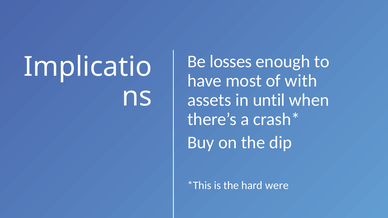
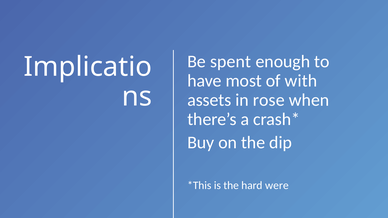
losses: losses -> spent (231, 62)
until: until -> rose (269, 100)
